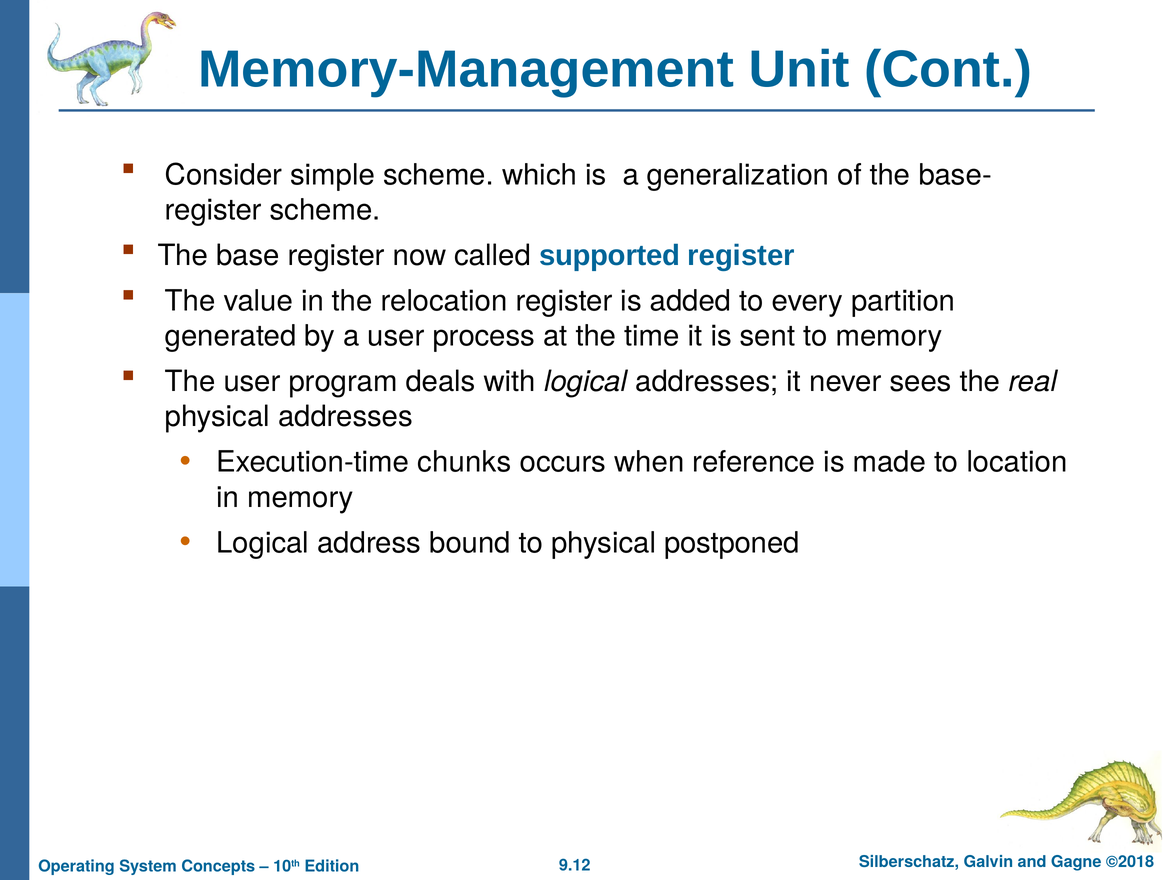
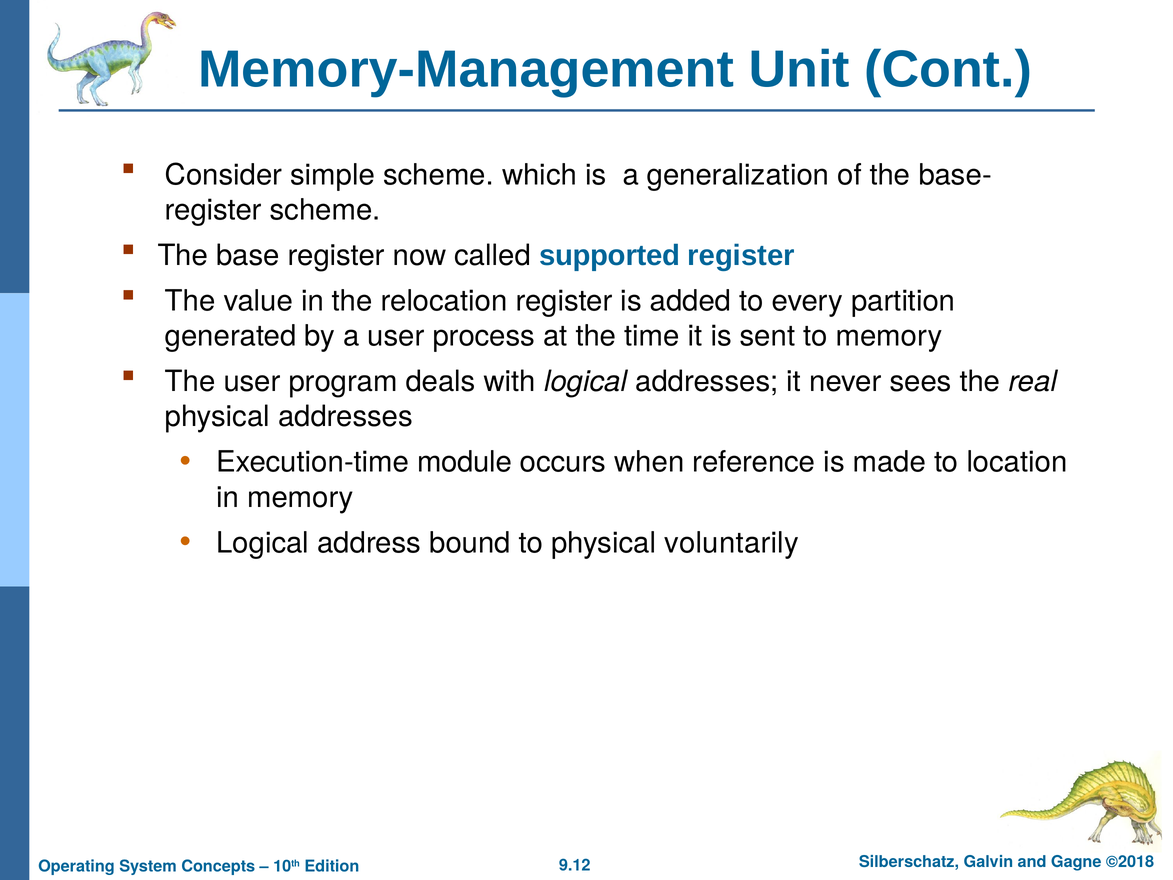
chunks: chunks -> module (465, 462)
postponed: postponed -> voluntarily (732, 543)
